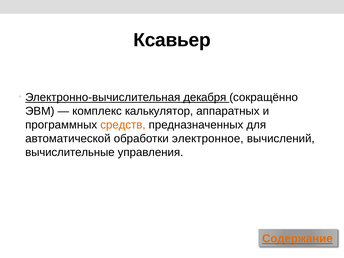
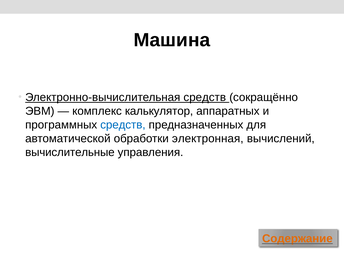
Ксавьер: Ксавьер -> Машина (172, 40)
Электронно-вычислительная декабря: декабря -> средств (205, 97)
средств colour: orange -> blue (123, 125)
электронное: электронное -> электронная (208, 139)
